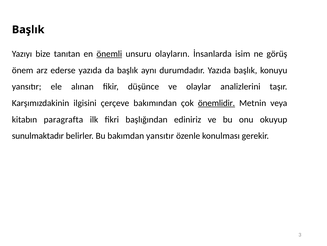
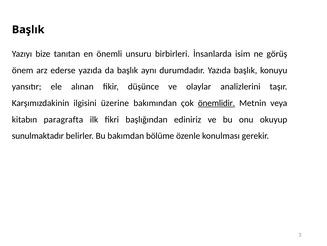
önemli underline: present -> none (109, 54)
olayların: olayların -> birbirleri (172, 54)
çerçeve: çerçeve -> üzerine (115, 103)
bakımdan yansıtır: yansıtır -> bölüme (160, 136)
